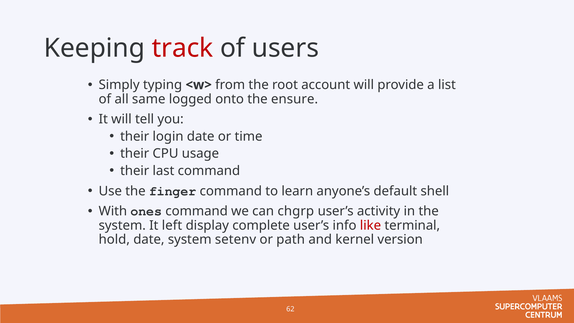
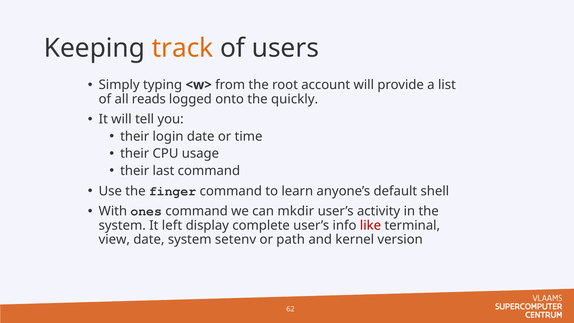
track colour: red -> orange (183, 48)
same: same -> reads (149, 99)
ensure: ensure -> quickly (295, 99)
chgrp: chgrp -> mkdir (296, 211)
hold: hold -> view (114, 240)
